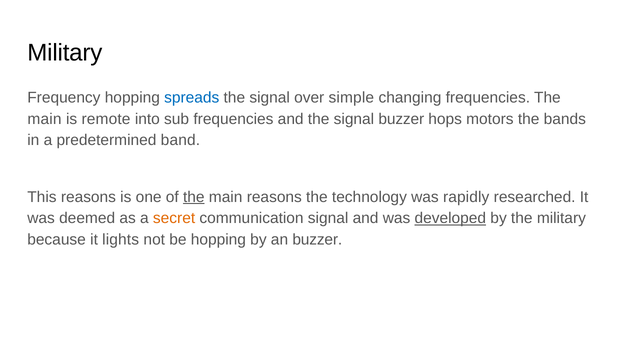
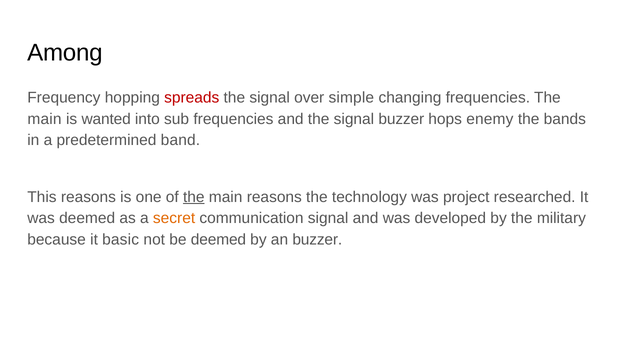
Military: Military -> Among (65, 53)
spreads colour: blue -> red (192, 98)
remote: remote -> wanted (106, 119)
motors: motors -> enemy (490, 119)
rapidly: rapidly -> project (466, 197)
developed underline: present -> none (450, 218)
lights: lights -> basic (121, 240)
be hopping: hopping -> deemed (218, 240)
